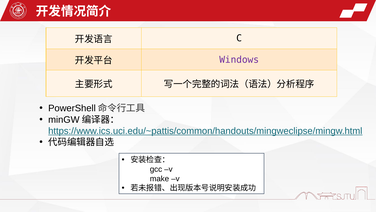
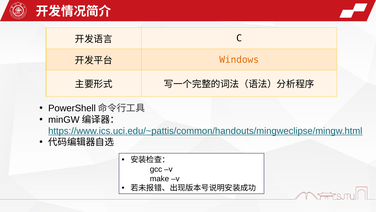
Windows colour: purple -> orange (239, 60)
